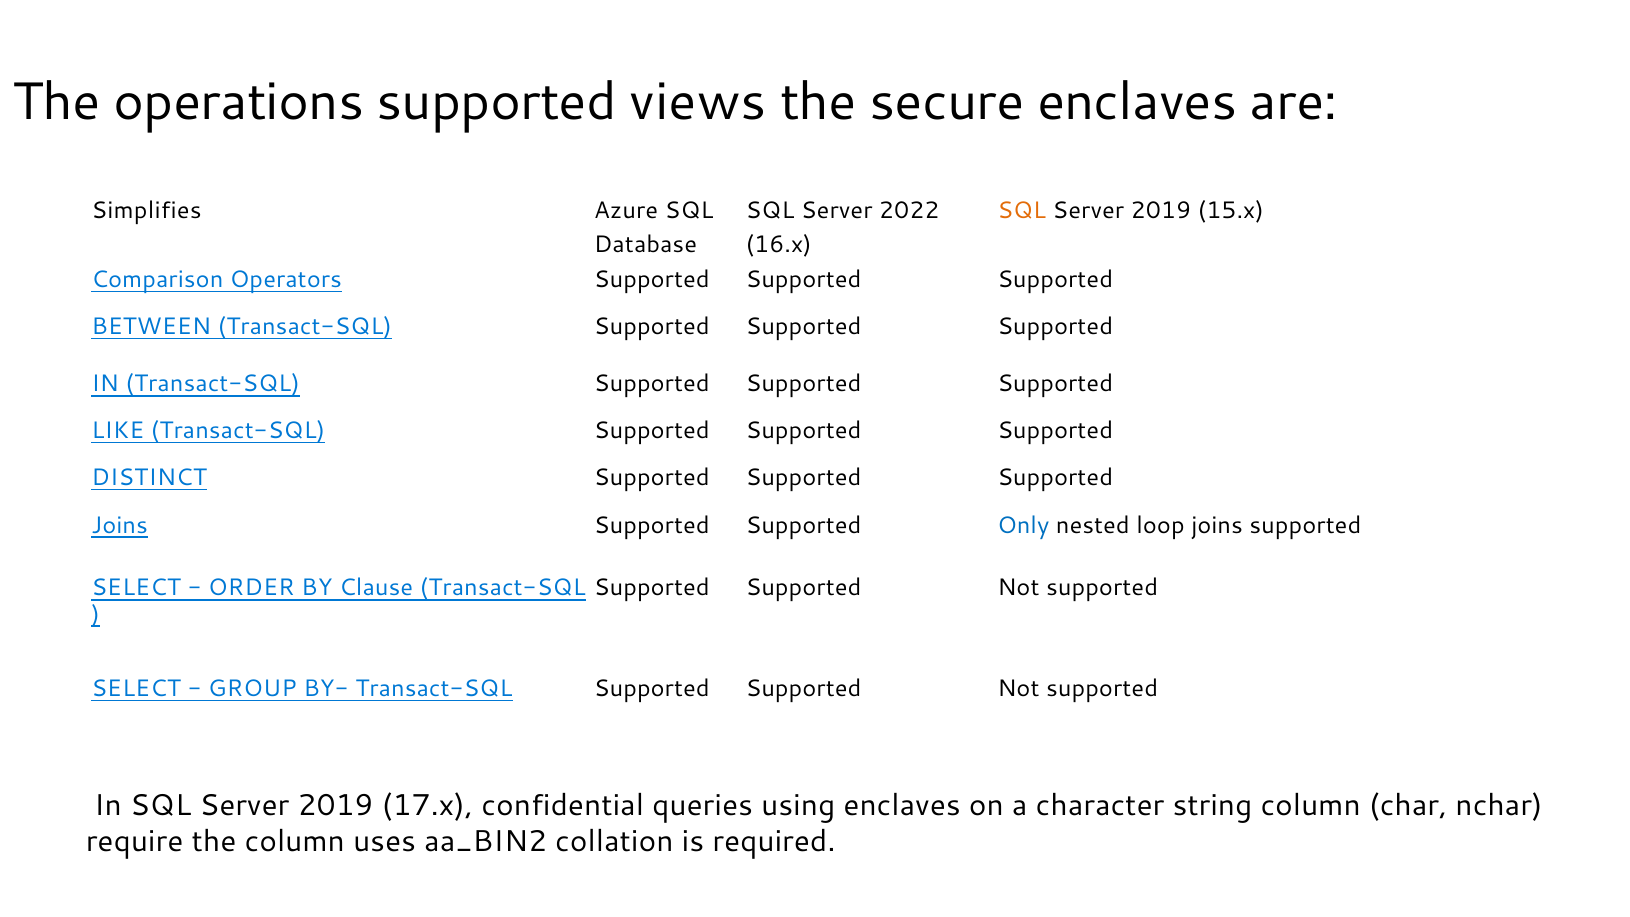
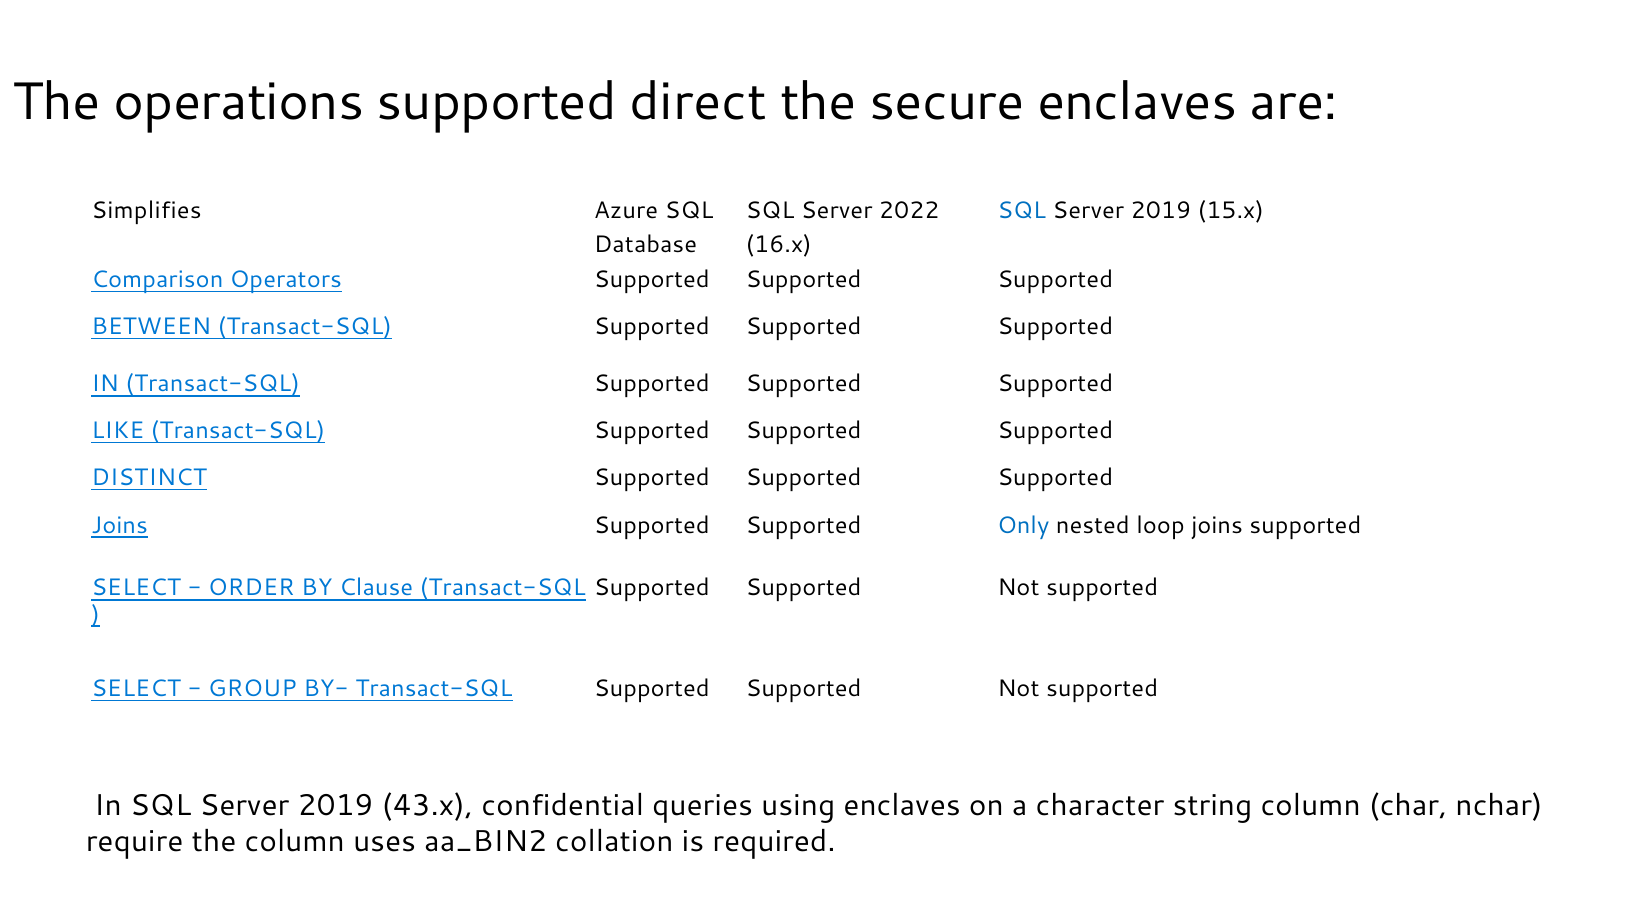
views: views -> direct (698, 103)
SQL colour: orange -> blue (1022, 211)
17.x: 17.x -> 43.x (428, 805)
